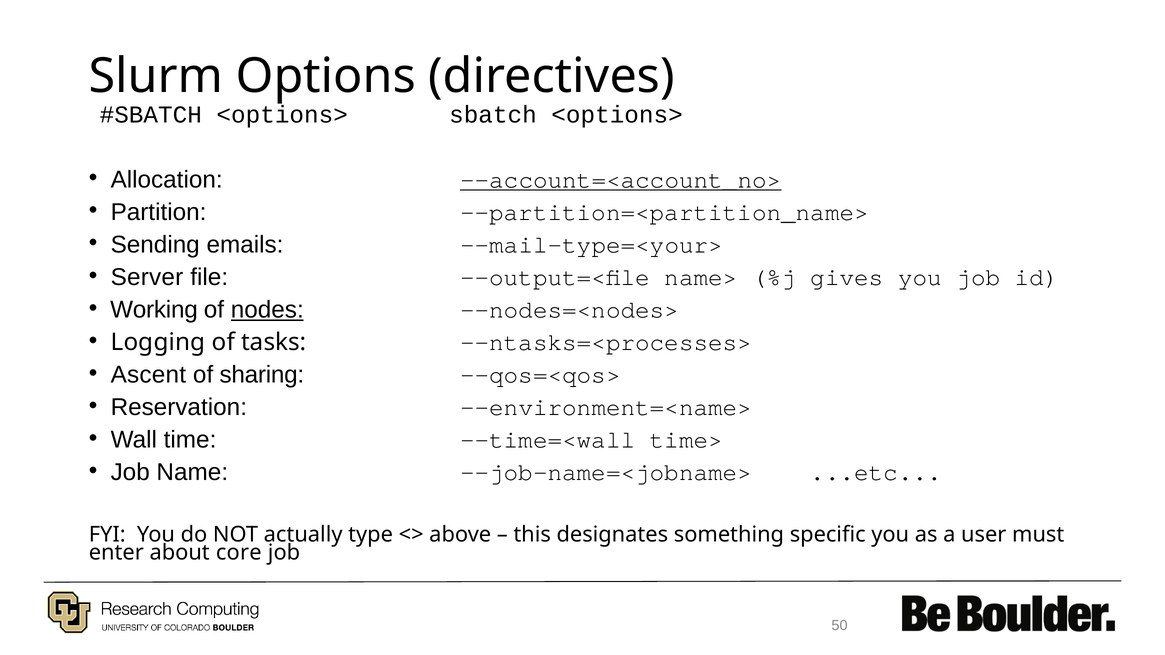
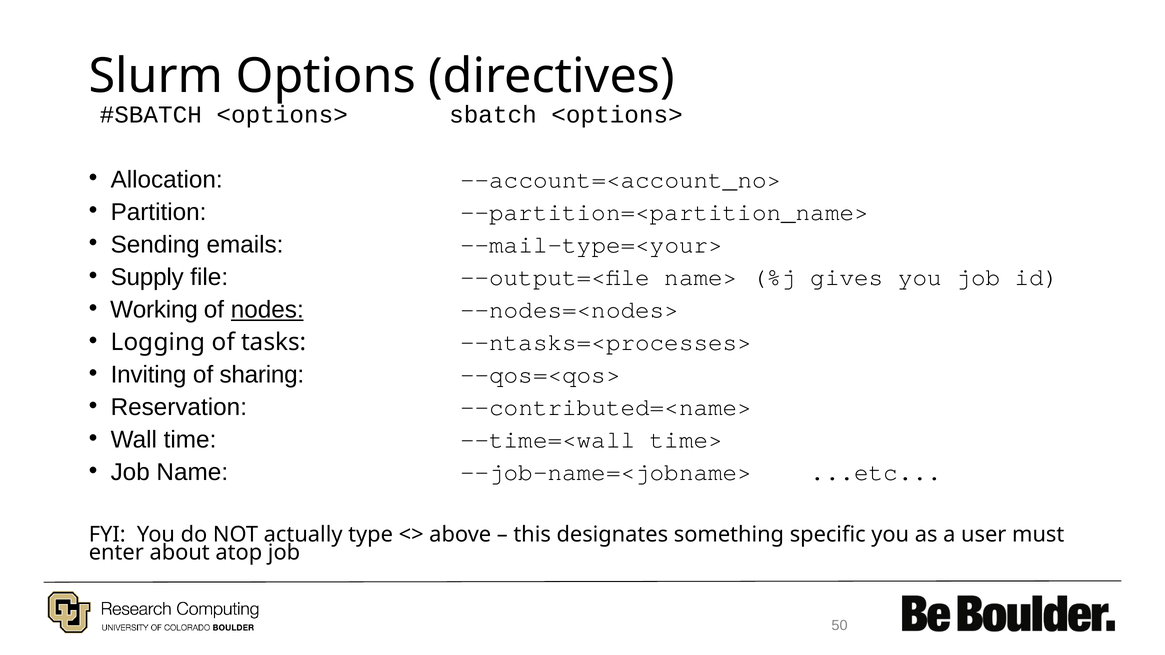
--account=<account_no> underline: present -> none (621, 180)
Server: Server -> Supply (147, 277)
Ascent: Ascent -> Inviting (149, 375)
--environment=<name>: --environment=<name> -> --contributed=<name> (606, 407)
core: core -> atop (239, 553)
